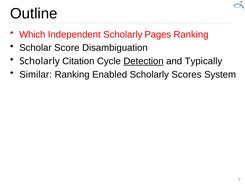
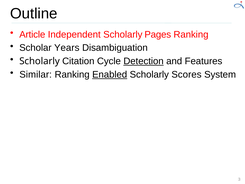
Which: Which -> Article (32, 34)
Score: Score -> Years (67, 48)
Typically: Typically -> Features (204, 61)
Enabled underline: none -> present (110, 74)
